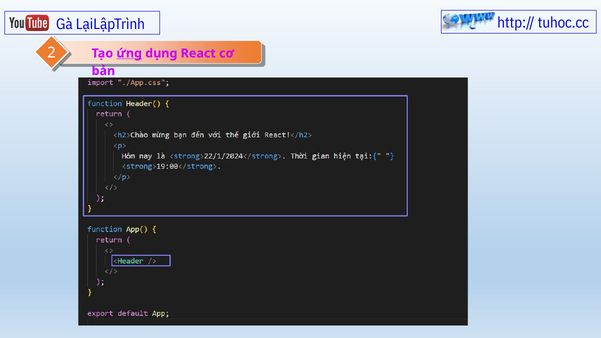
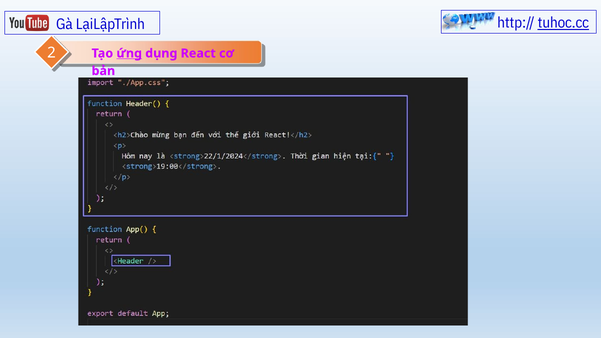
tuhoc.cc underline: none -> present (563, 23)
